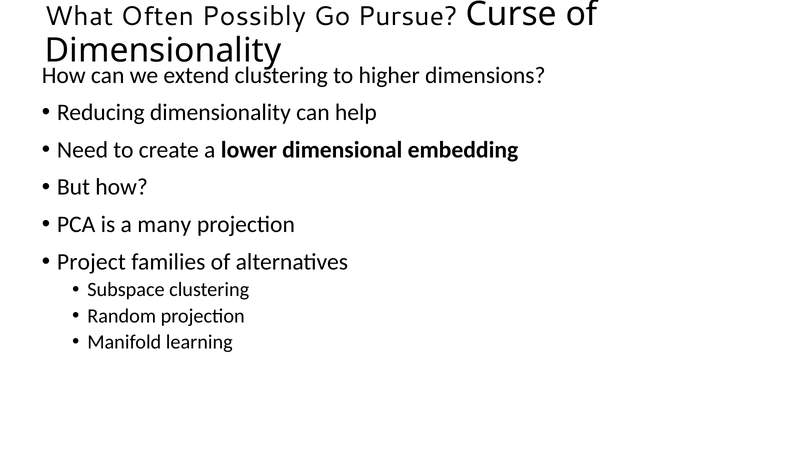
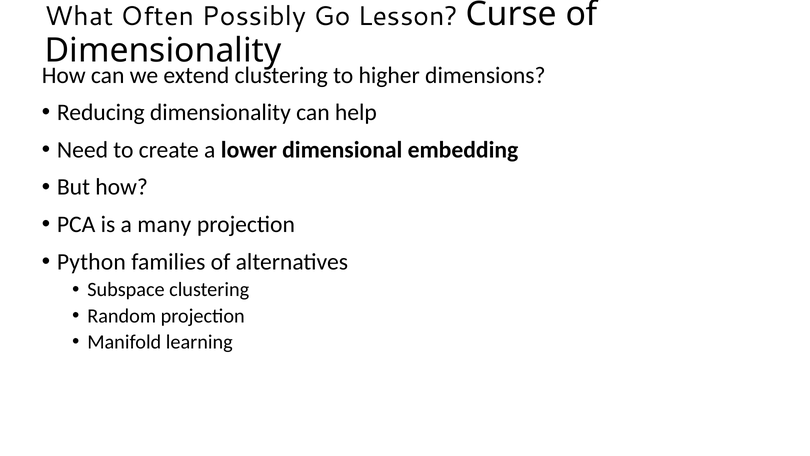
Pursue: Pursue -> Lesson (408, 16)
Project: Project -> Python (91, 262)
